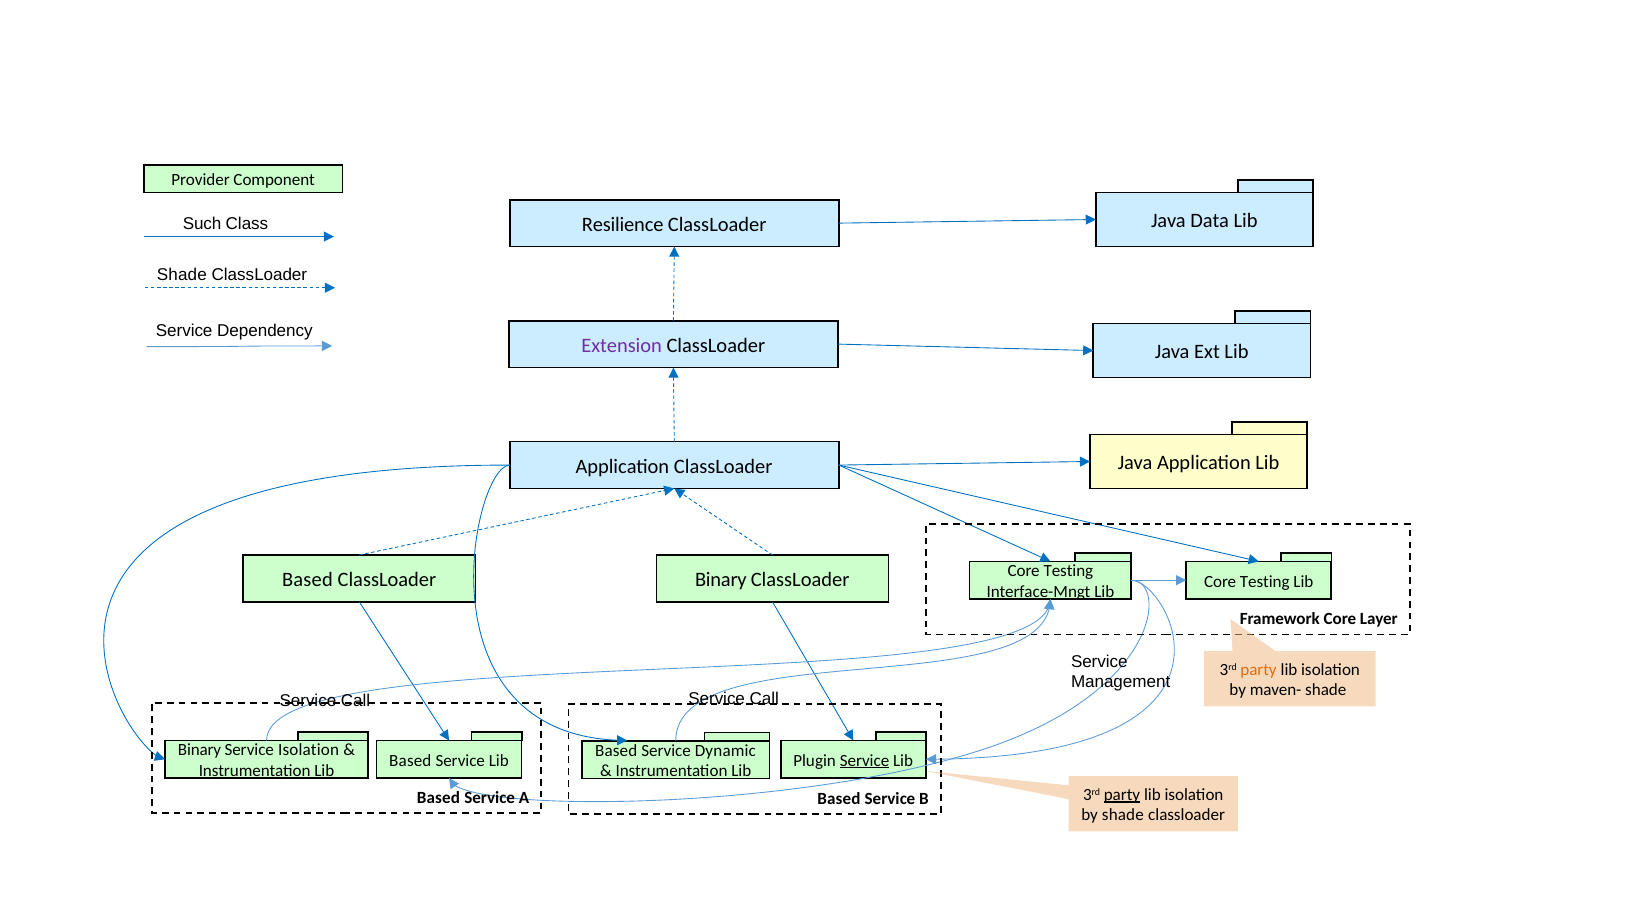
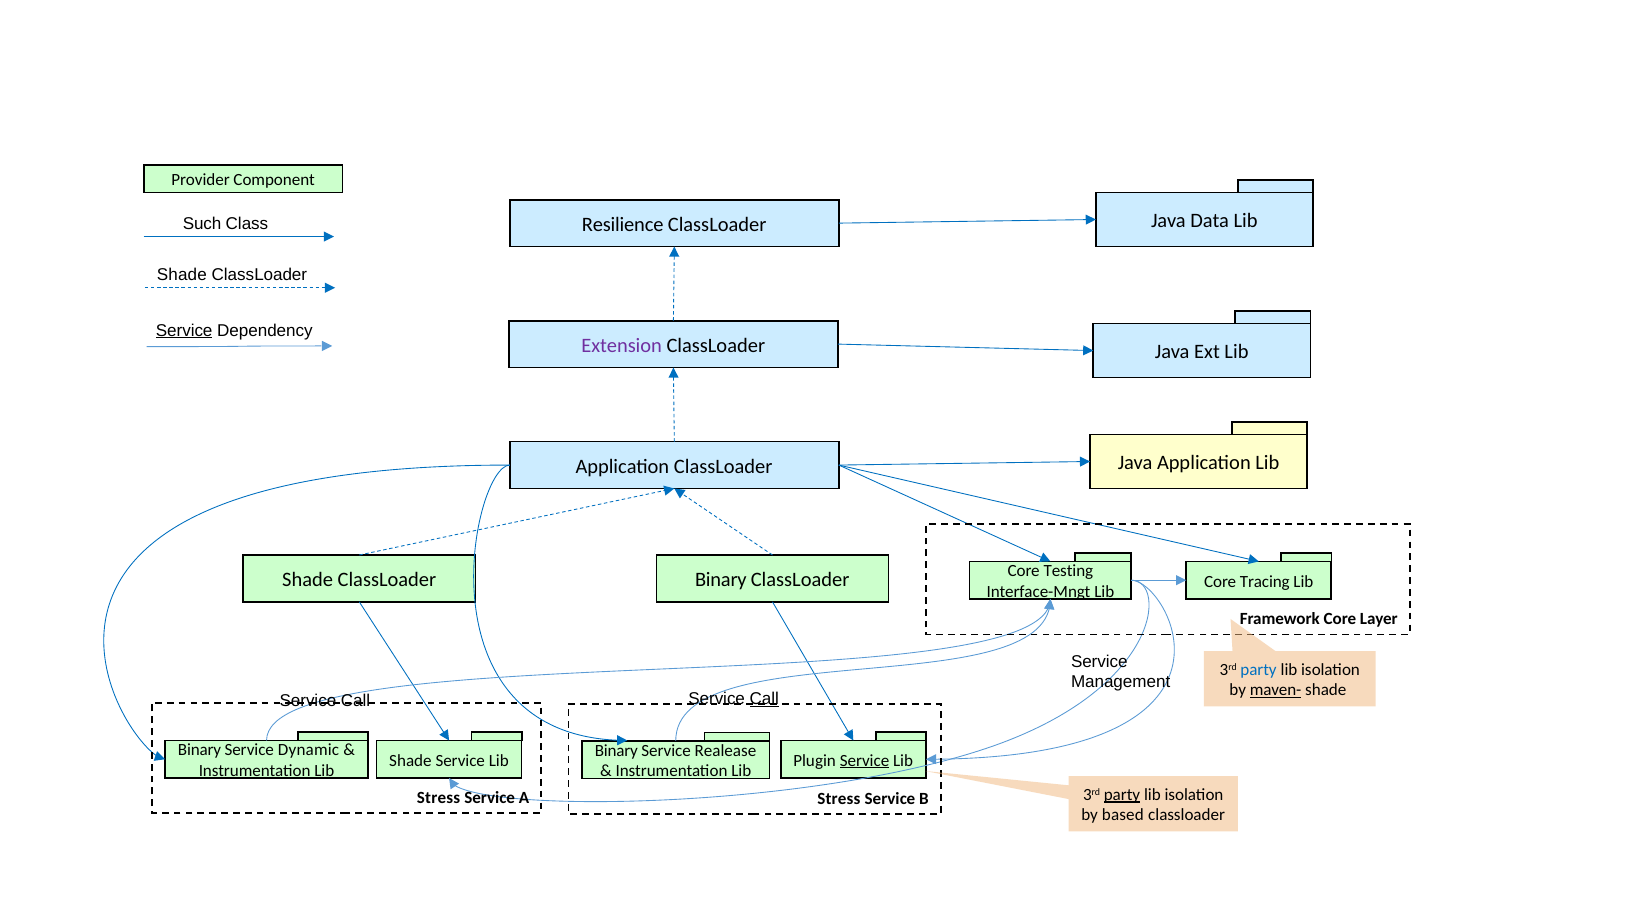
Service underline: none -> present (184, 330)
Based: Based -> Shade (308, 580)
Testing: Testing -> Tracing (1265, 581)
party colour: orange -> blue (1259, 670)
maven- underline: none -> present (1276, 690)
Call underline: none -> present (764, 699)
Service Isolation: Isolation -> Dynamic (309, 750)
Based: Based -> Binary (616, 751)
Dynamic: Dynamic -> Realease (725, 751)
Based: Based -> Shade (410, 760)
Based: Based -> Stress (439, 798)
A Based: Based -> Stress (839, 799)
by shade: shade -> based (1123, 815)
